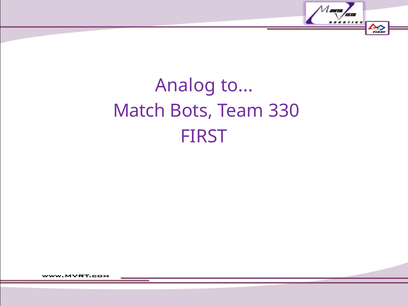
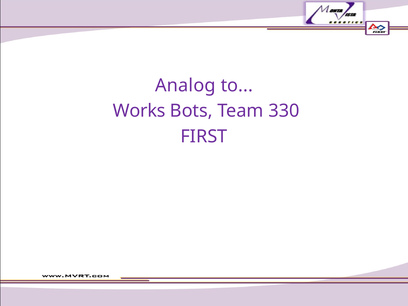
Match: Match -> Works (139, 111)
